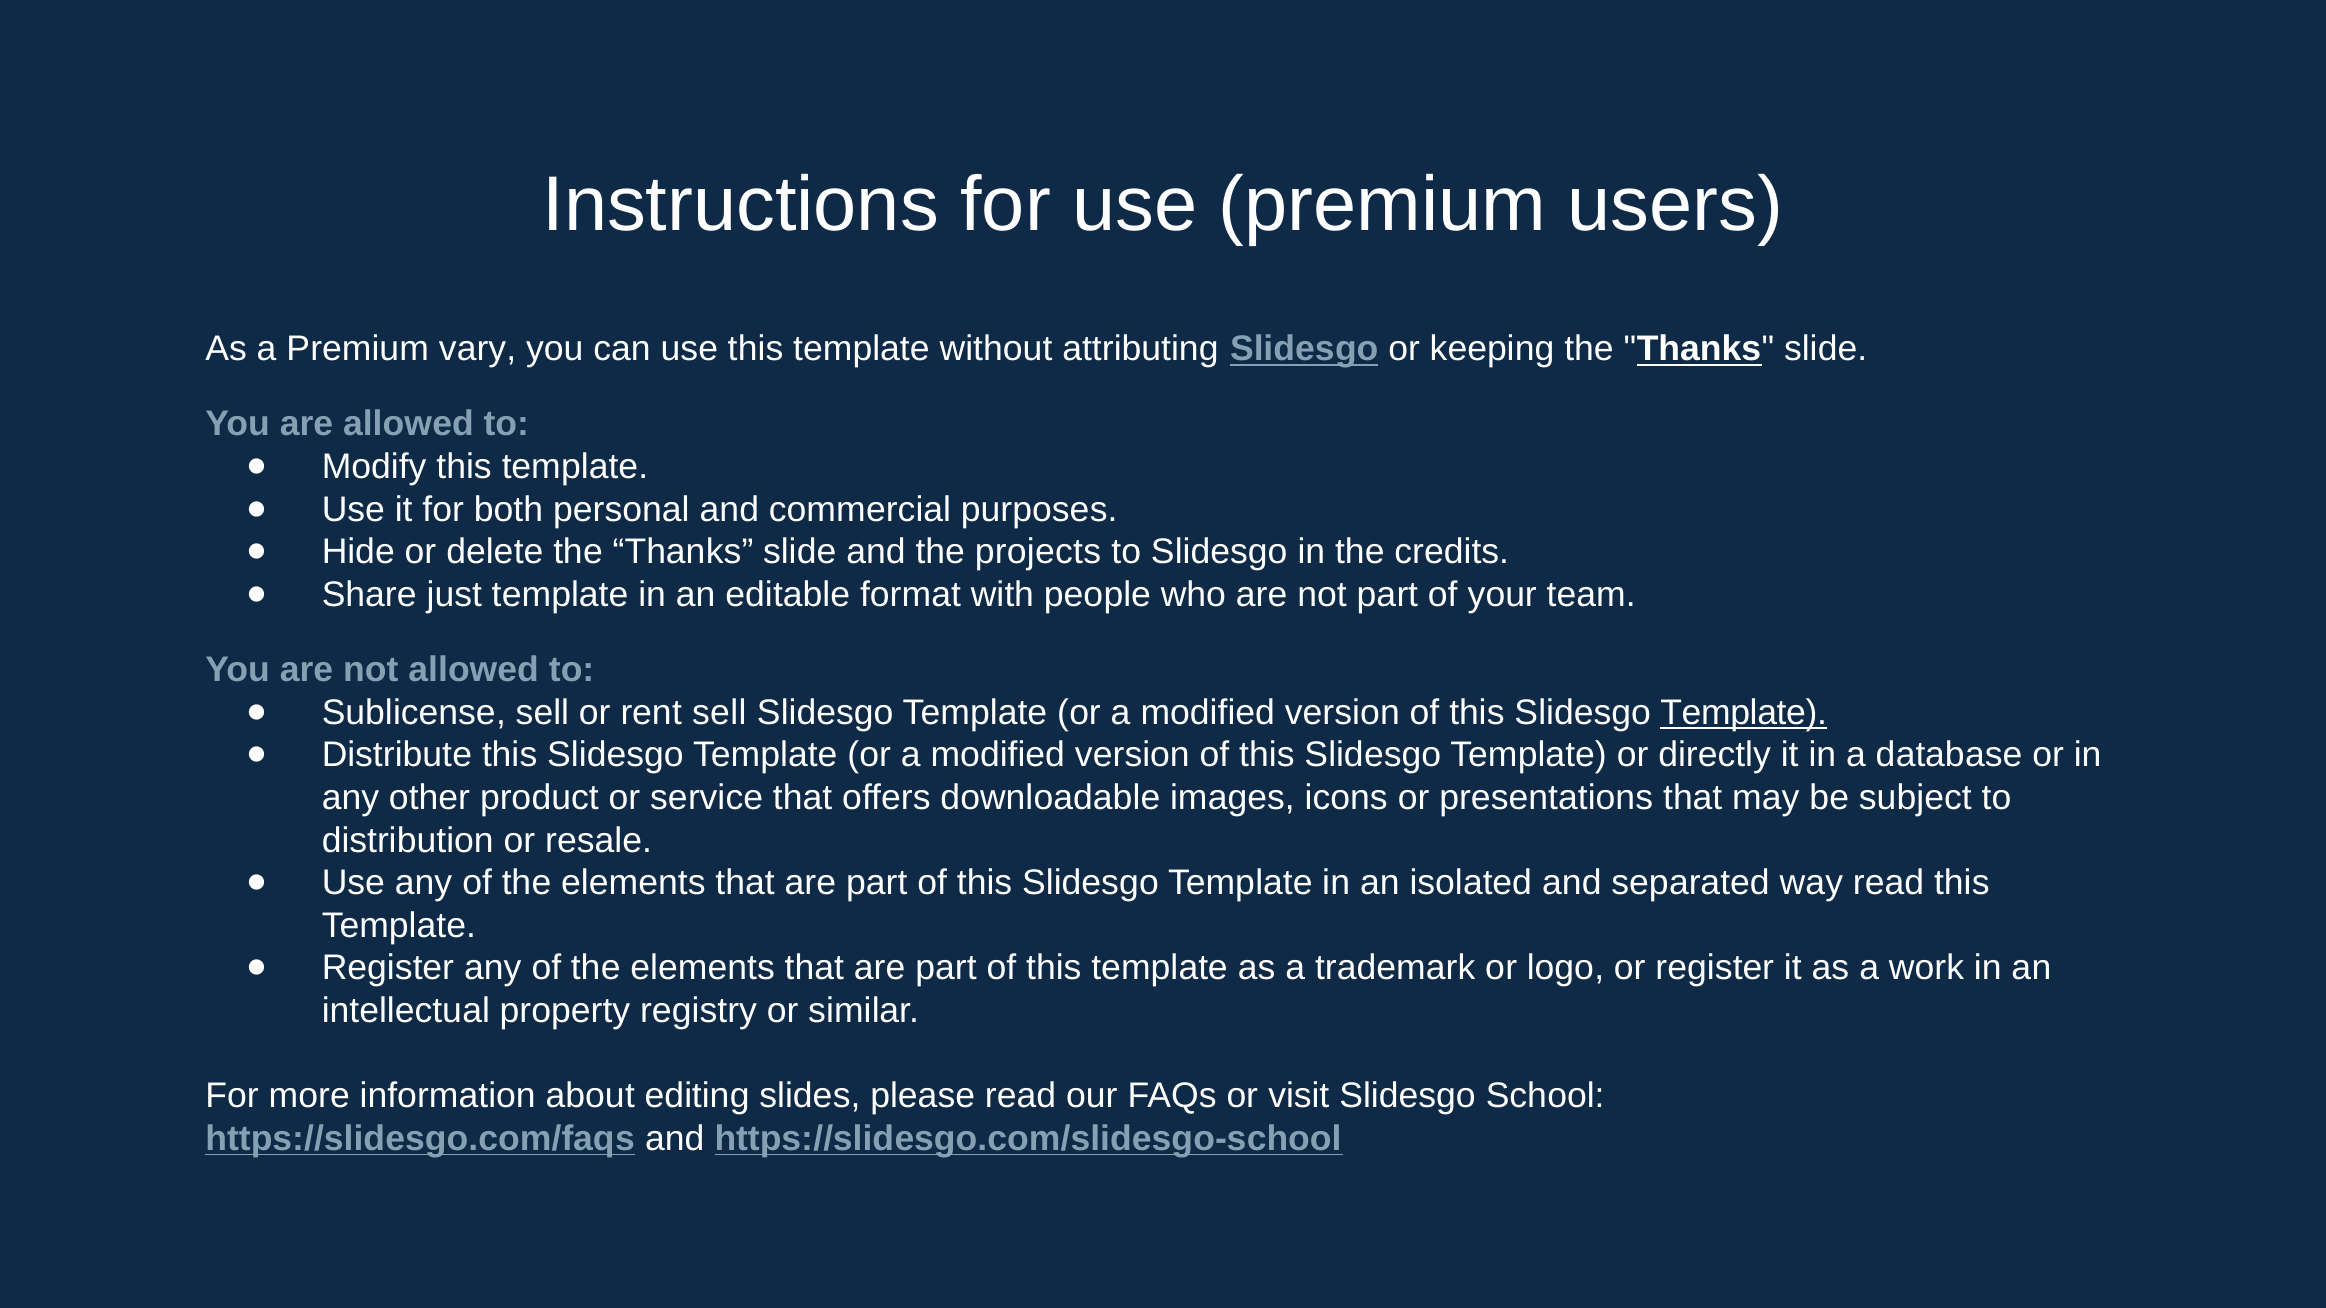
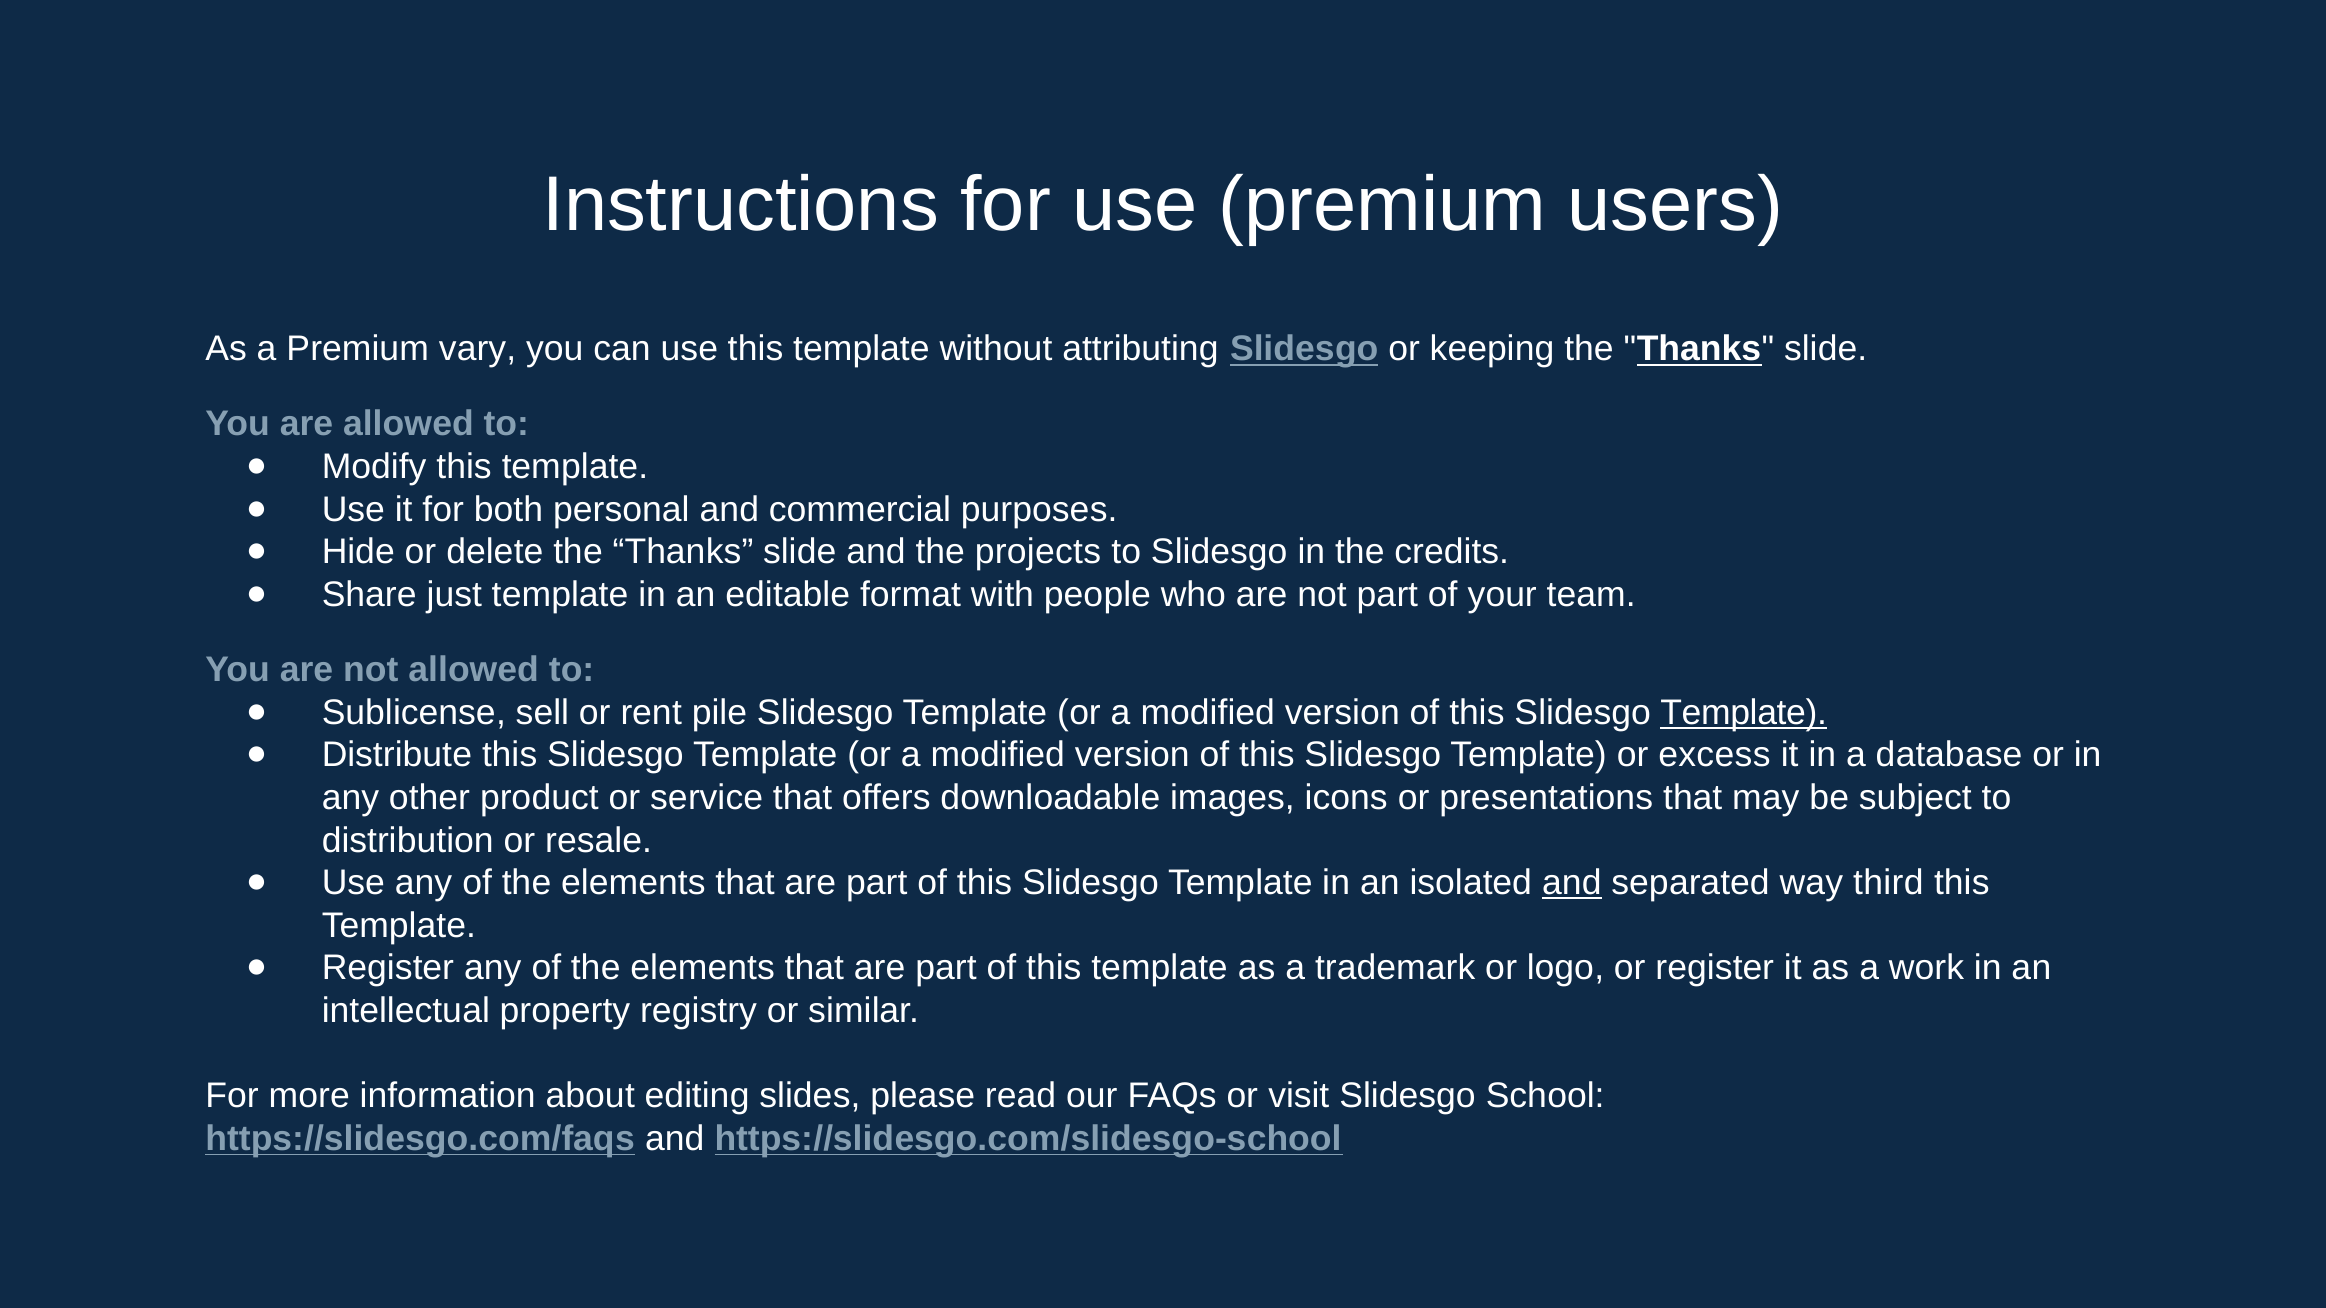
rent sell: sell -> pile (719, 713)
directly: directly -> excess (1714, 755)
and underline: none -> present (1572, 883)
way read: read -> third (1888, 883)
